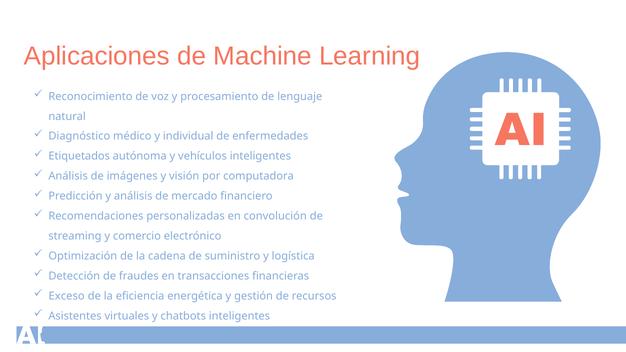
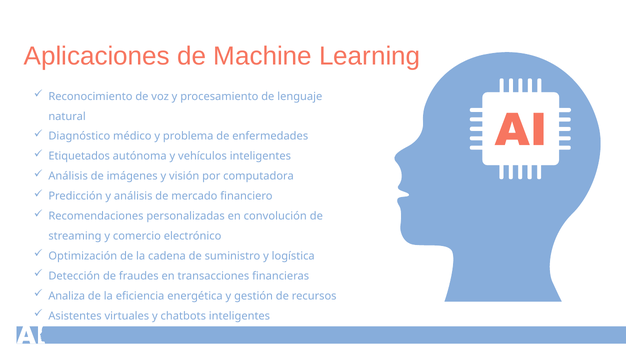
individual: individual -> problema (188, 136)
Exceso: Exceso -> Analiza (67, 296)
